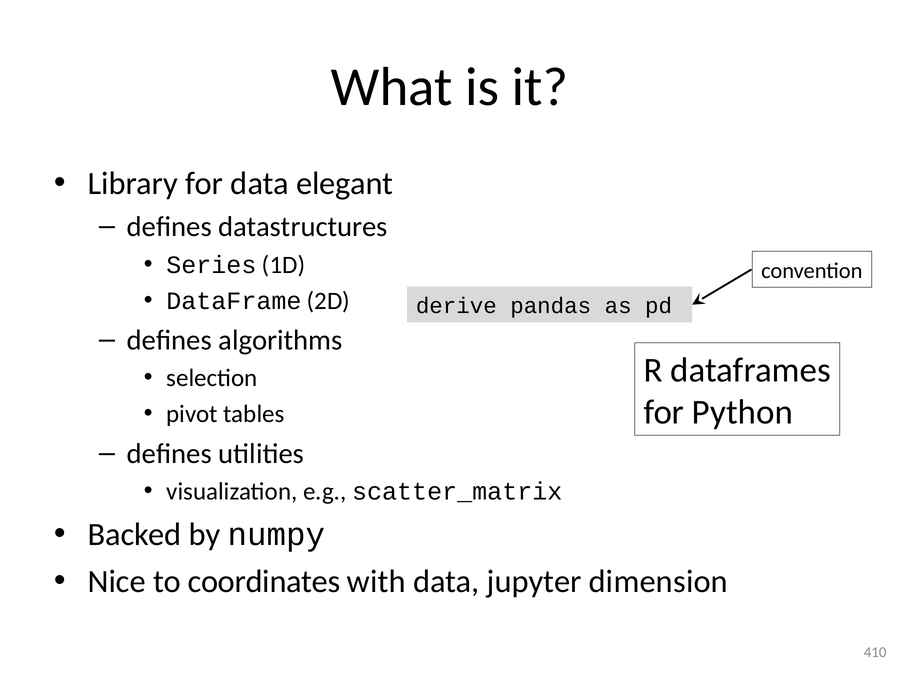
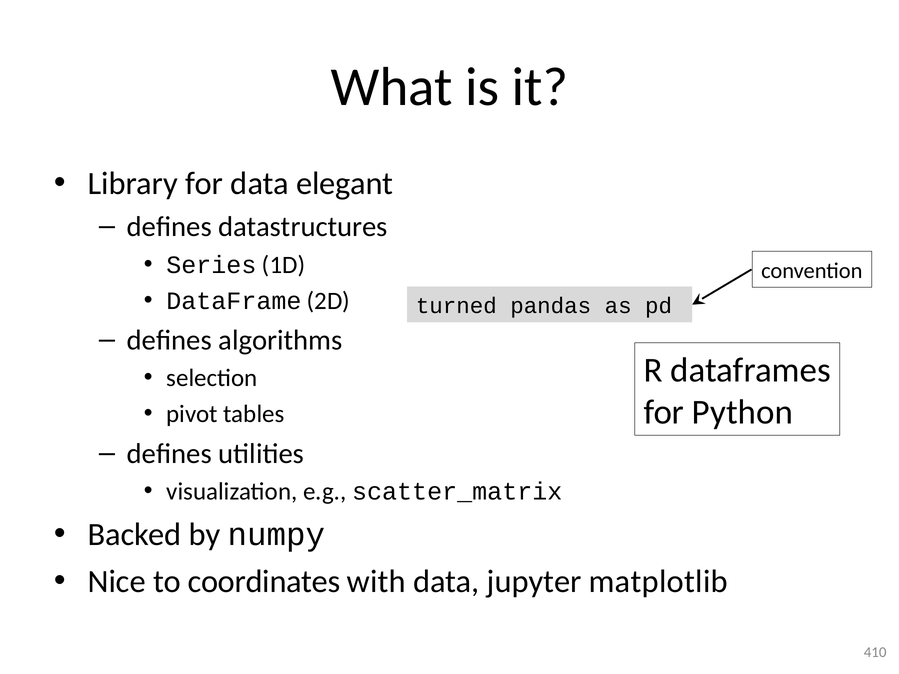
derive: derive -> turned (456, 306)
dimension: dimension -> matplotlib (658, 582)
